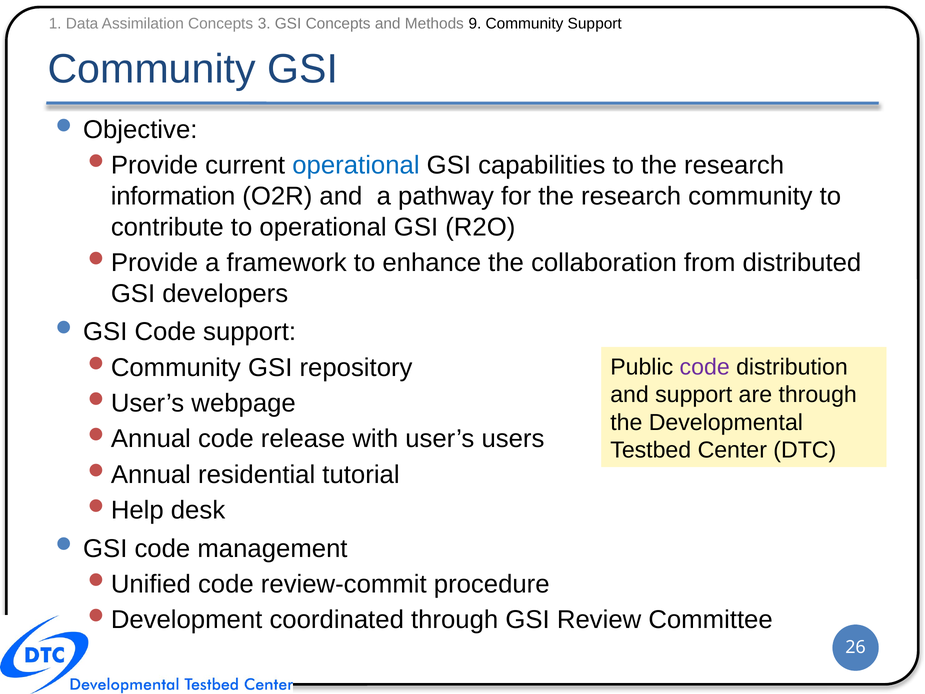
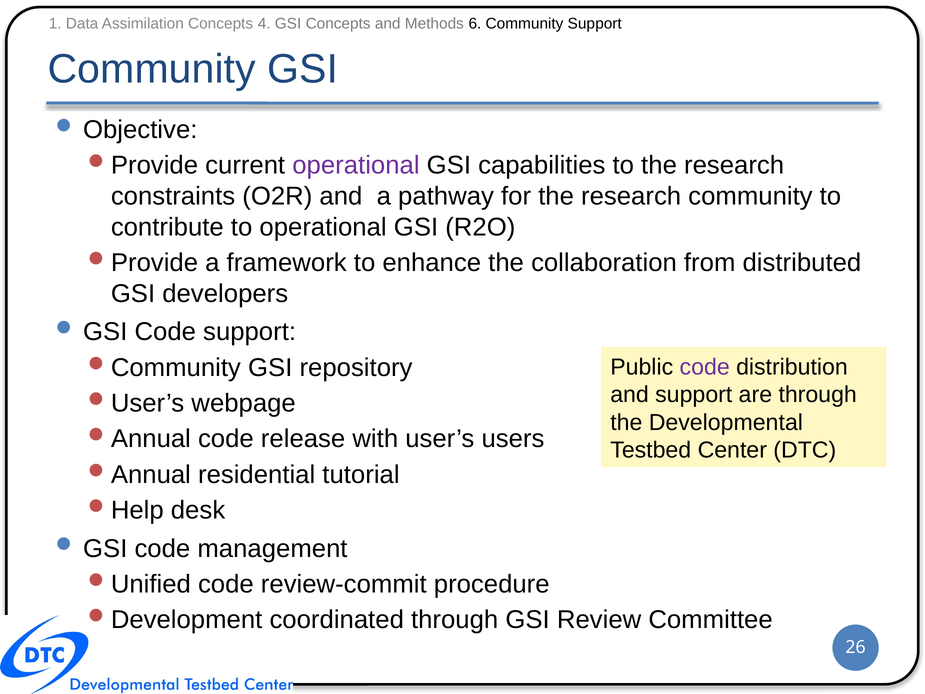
3: 3 -> 4 (264, 24)
9: 9 -> 6 (475, 24)
operational colour: blue -> purple (356, 165)
information: information -> constraints (173, 196)
